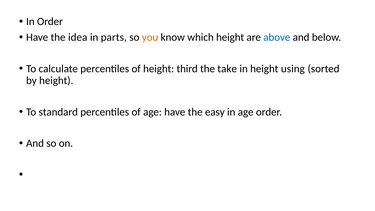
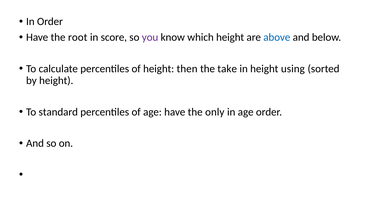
idea: idea -> root (78, 37)
parts: parts -> score (114, 37)
you colour: orange -> purple (150, 37)
third: third -> then (187, 69)
easy: easy -> only (215, 112)
